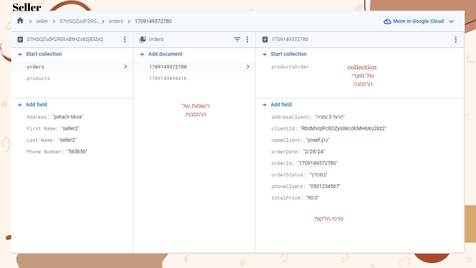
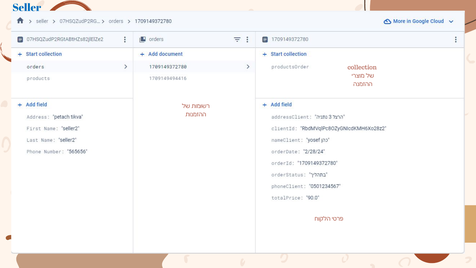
Seller colour: black -> blue (27, 8)
